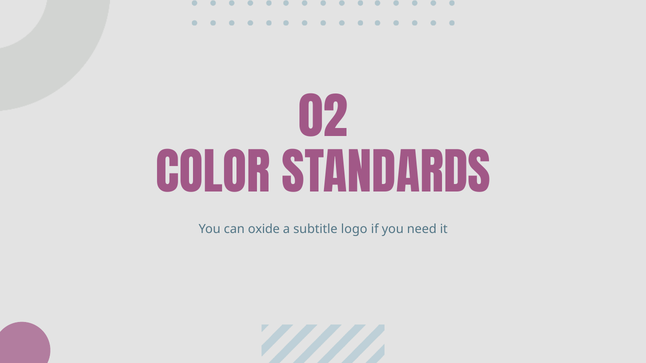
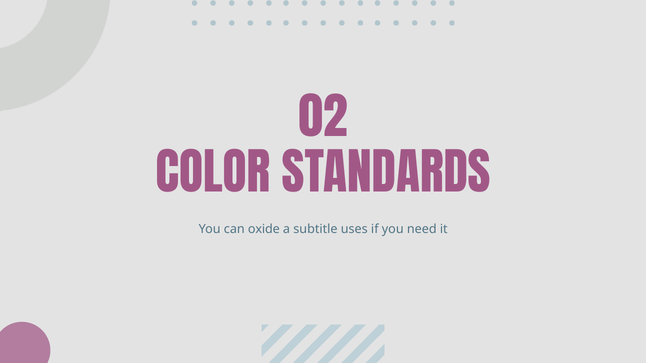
logo: logo -> uses (354, 230)
